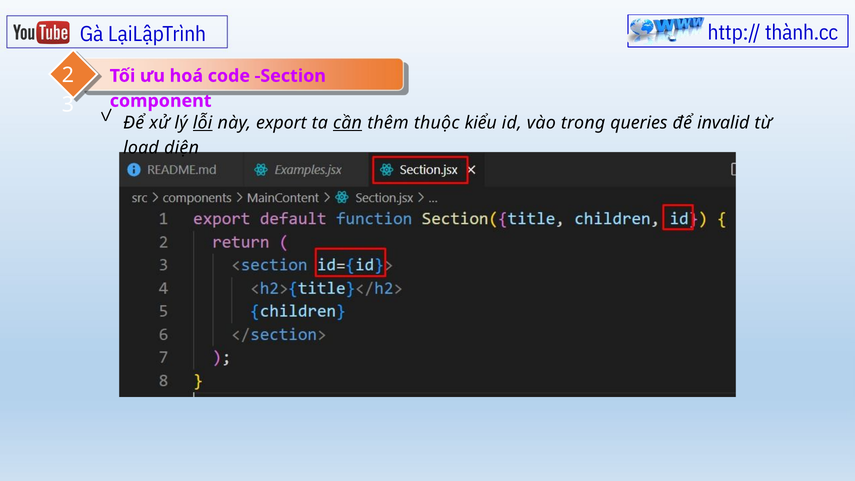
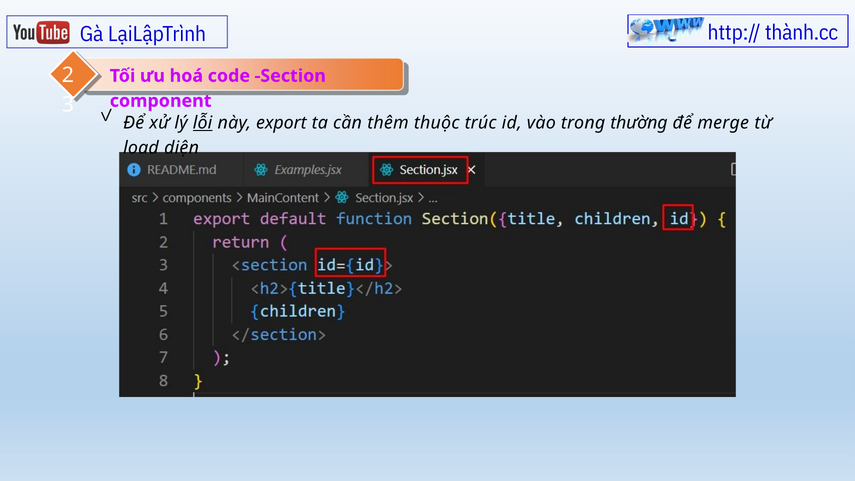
cần underline: present -> none (347, 123)
kiểu: kiểu -> trúc (481, 123)
queries: queries -> thường (639, 123)
invalid: invalid -> merge (723, 123)
